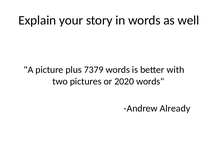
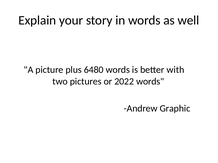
7379: 7379 -> 6480 (94, 70)
2020: 2020 -> 2022 (124, 82)
Already: Already -> Graphic (175, 109)
